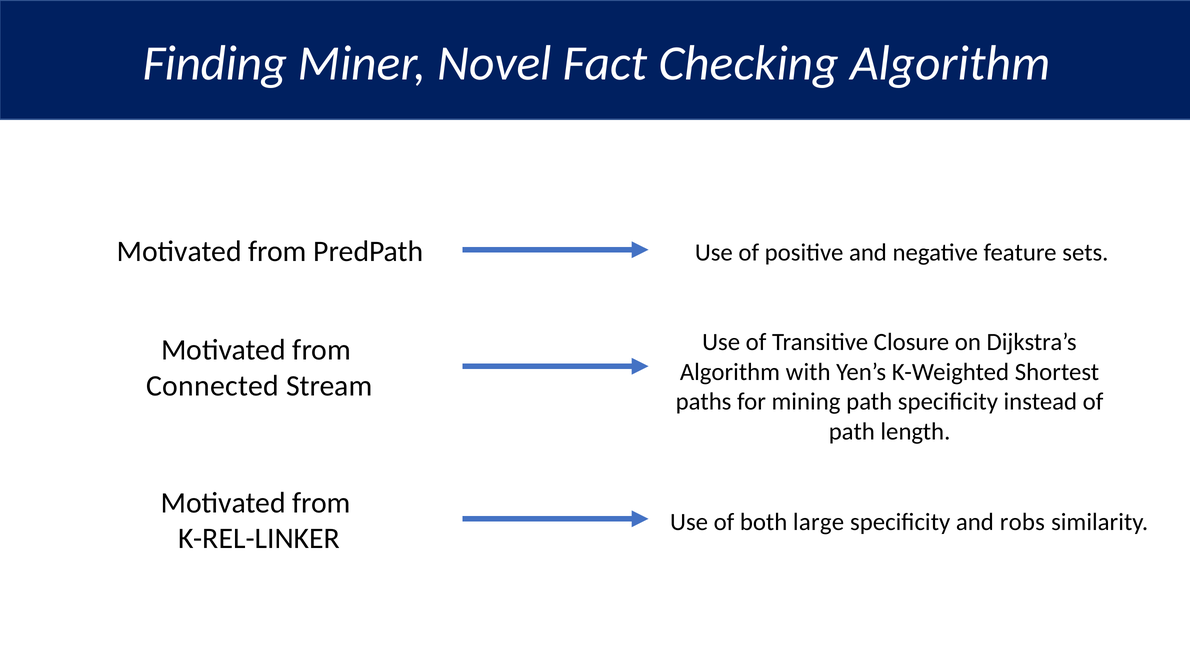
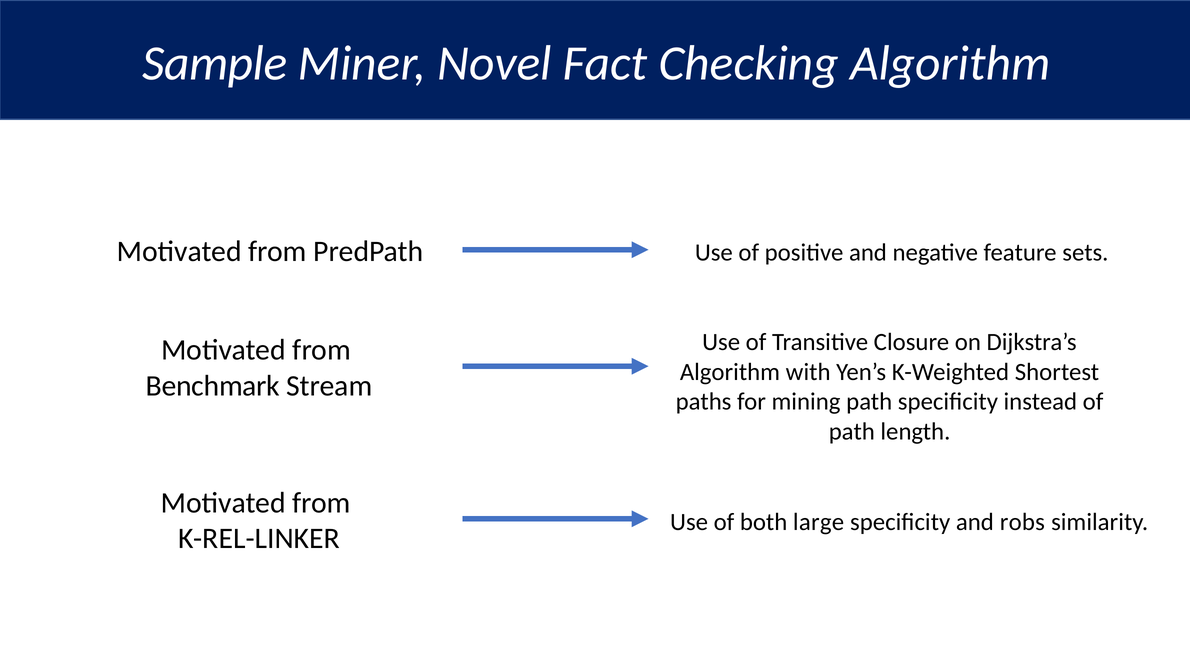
Finding: Finding -> Sample (215, 63)
Connected: Connected -> Benchmark (213, 386)
